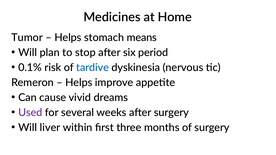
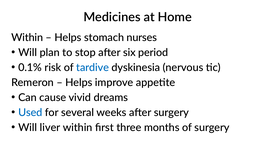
Tumor: Tumor -> Within (27, 38)
means: means -> nurses (142, 38)
Used colour: purple -> blue (30, 113)
